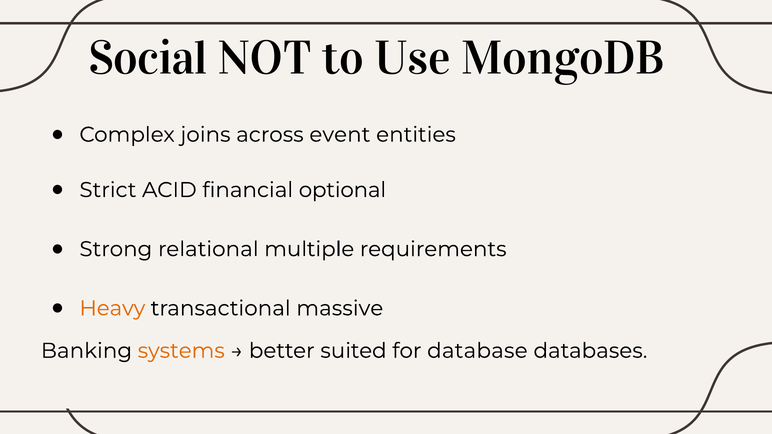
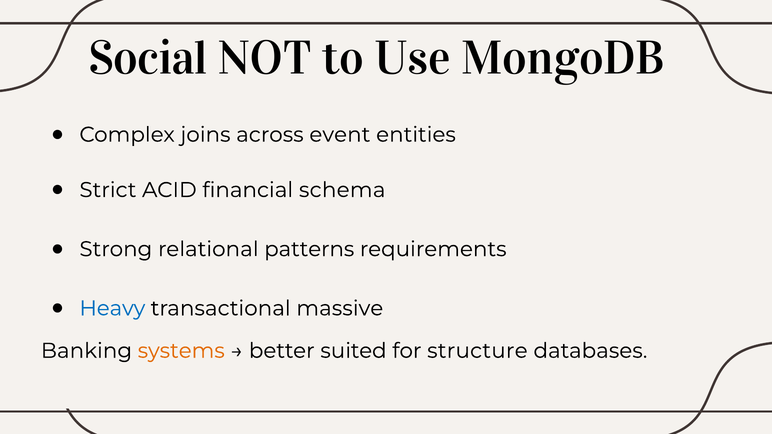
optional: optional -> schema (342, 190)
multiple: multiple -> patterns (309, 249)
Heavy colour: orange -> blue (112, 308)
database: database -> structure (477, 351)
